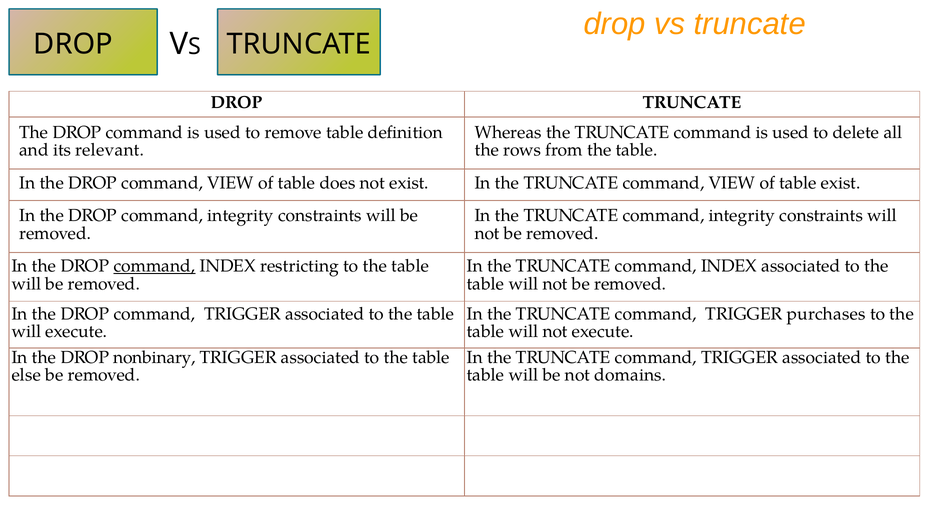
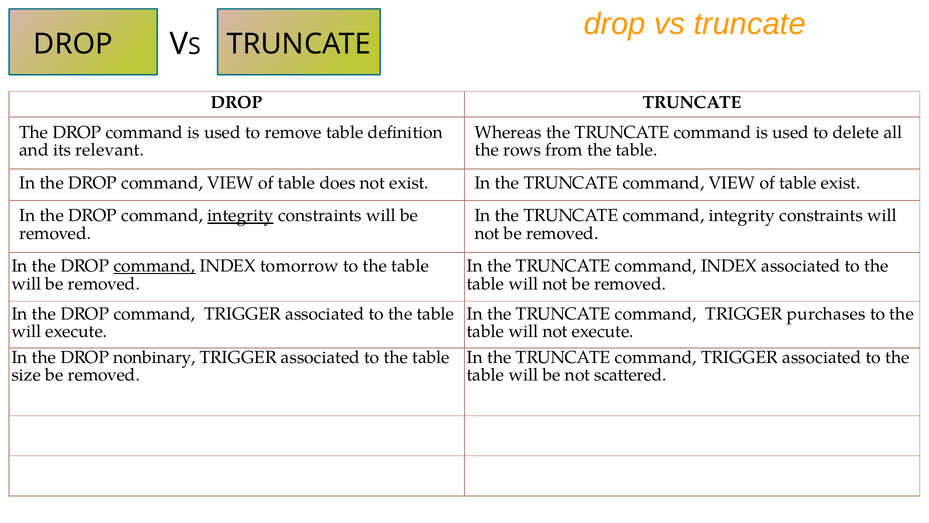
integrity underline: none -> present (240, 216)
restricting: restricting -> tomorrow (299, 266)
else: else -> size (26, 375)
domains: domains -> scattered (630, 375)
